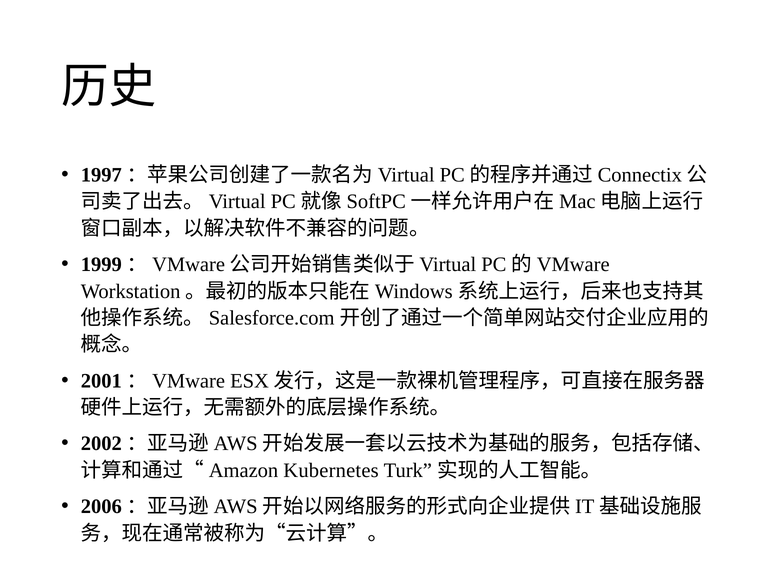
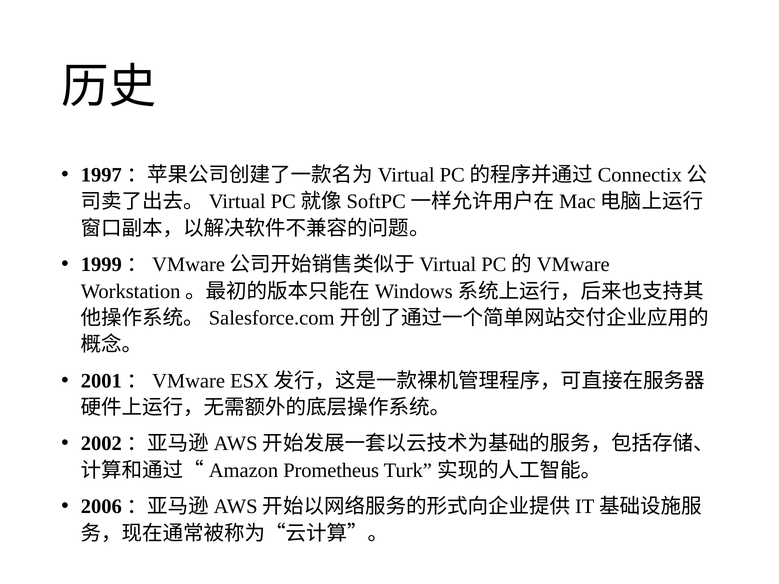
Kubernetes: Kubernetes -> Prometheus (331, 471)
